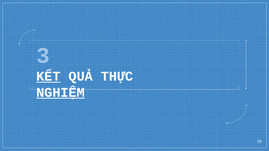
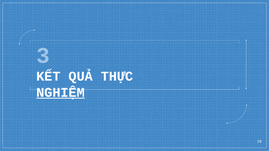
KẾT underline: present -> none (48, 76)
